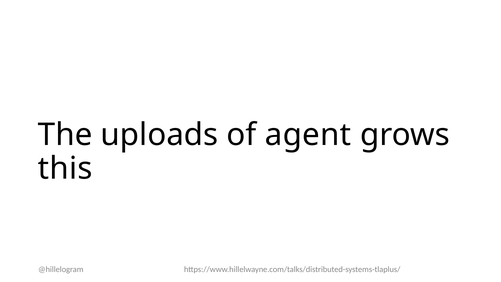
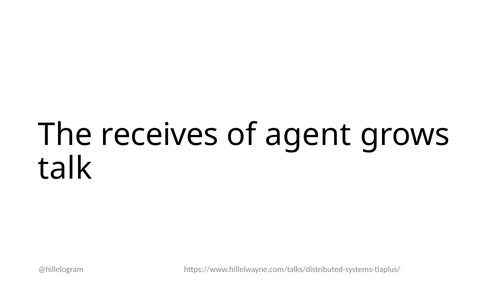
uploads: uploads -> receives (160, 135)
this: this -> talk (65, 168)
